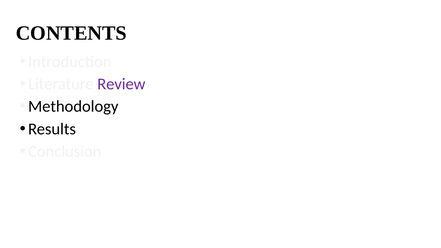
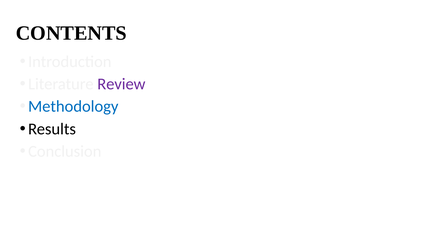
Methodology colour: black -> blue (73, 107)
